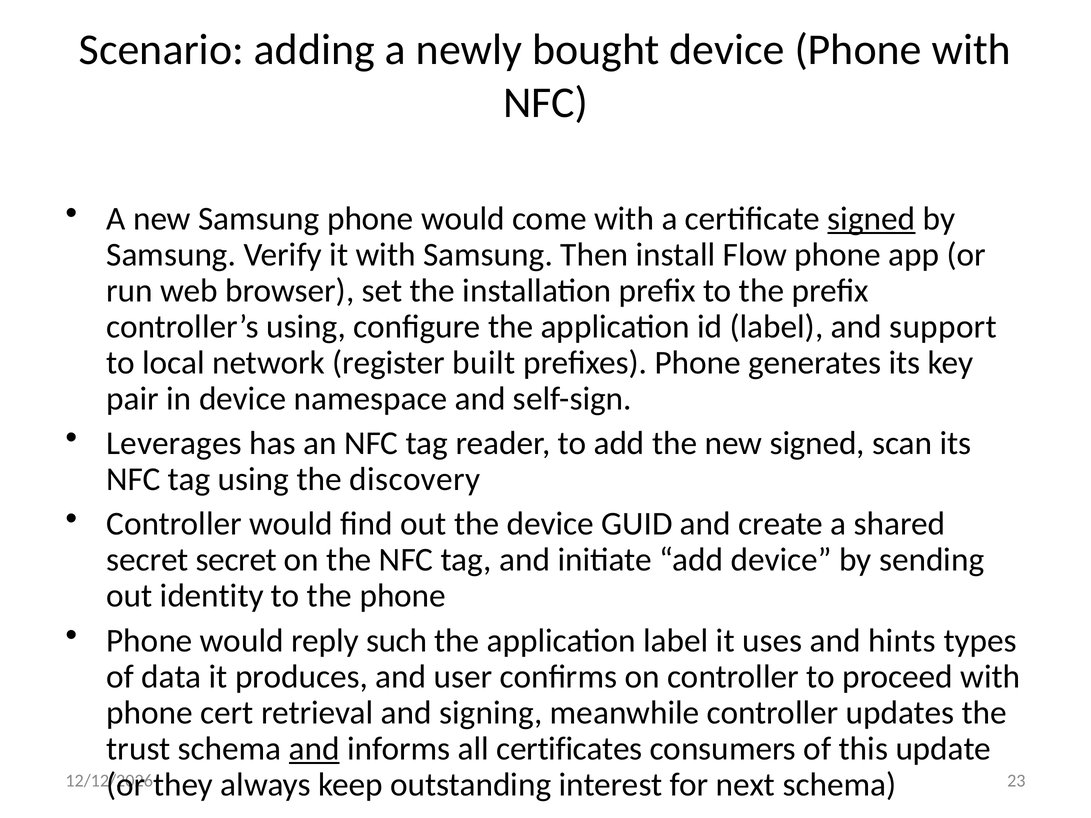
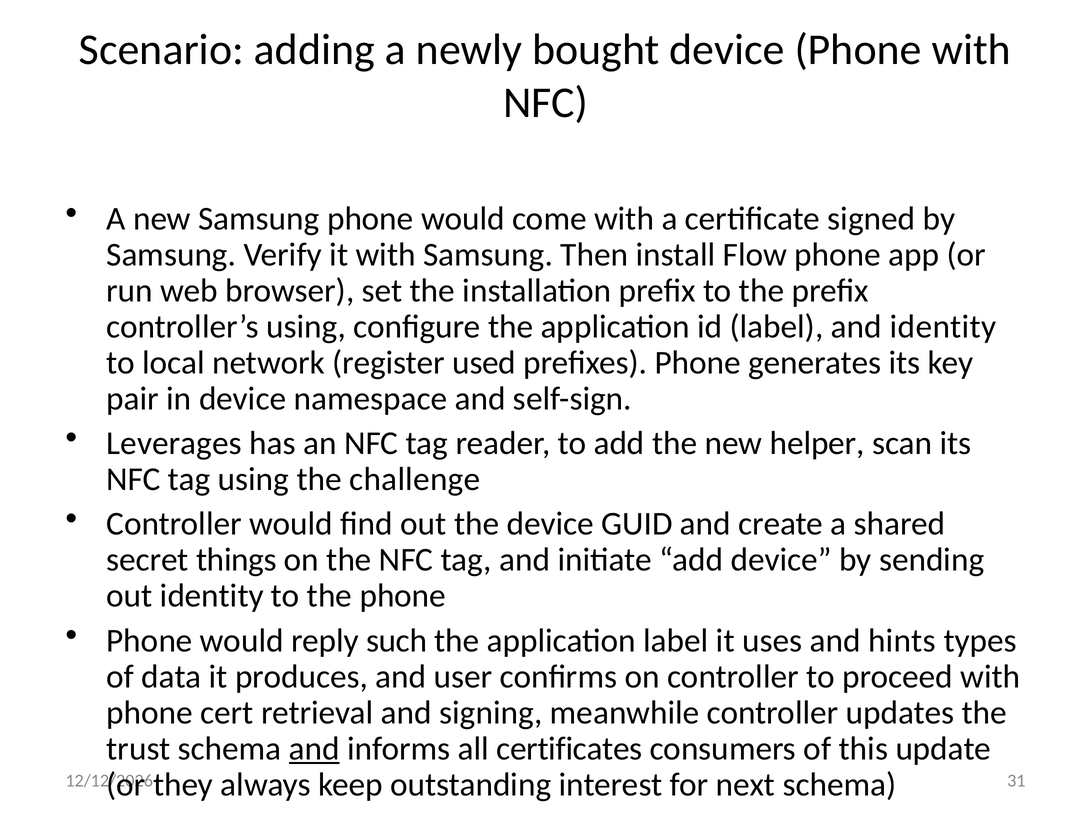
signed underline: present -> none (871, 219)
and support: support -> identity (943, 327)
built: built -> used (484, 363)
new signed: signed -> helper (817, 443)
discovery: discovery -> challenge (415, 479)
secret secret: secret -> things (236, 560)
23: 23 -> 31 (1016, 781)
